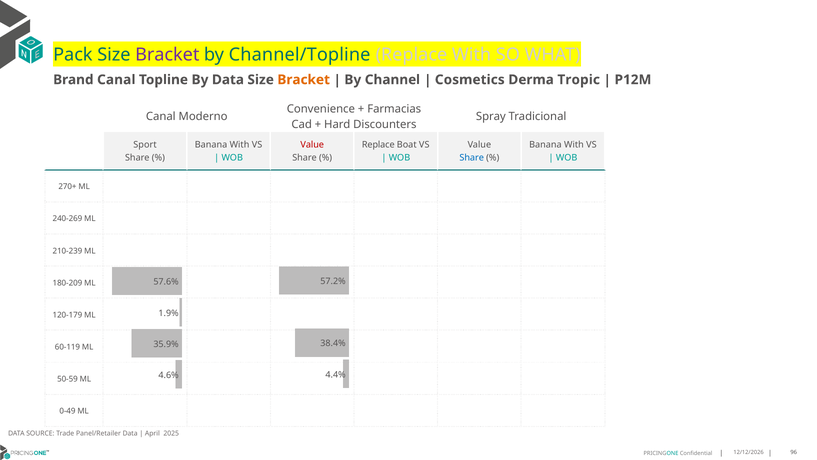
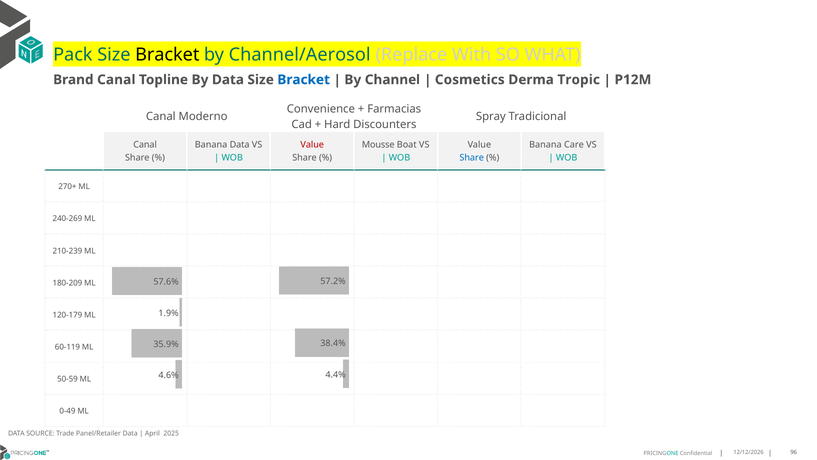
Bracket colour: purple -> black (167, 55)
Channel/Topline: Channel/Topline -> Channel/Aerosol (300, 55)
Bracket colour: orange -> blue (304, 80)
Sport: Sport -> Canal (145, 145)
With: With -> Data (240, 145)
Replace: Replace -> Mousse (378, 145)
With: With -> Care (574, 145)
